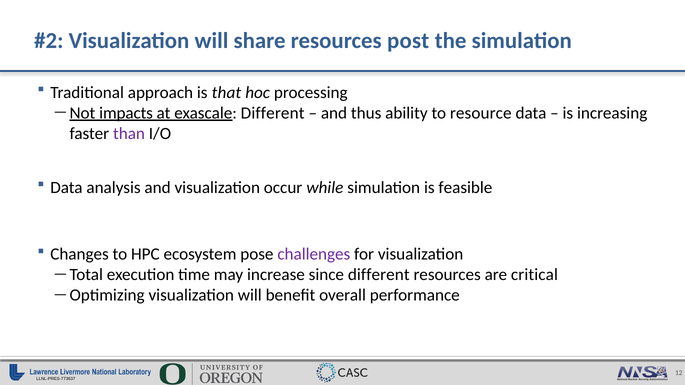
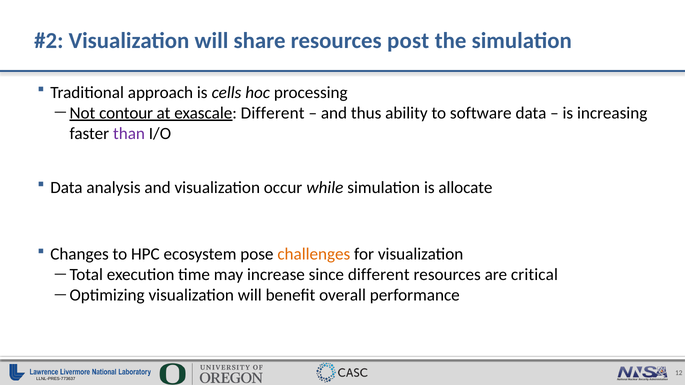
that: that -> cells (227, 92)
impacts: impacts -> contour (126, 113)
resource: resource -> software (481, 113)
feasible: feasible -> allocate (465, 188)
challenges colour: purple -> orange (314, 254)
